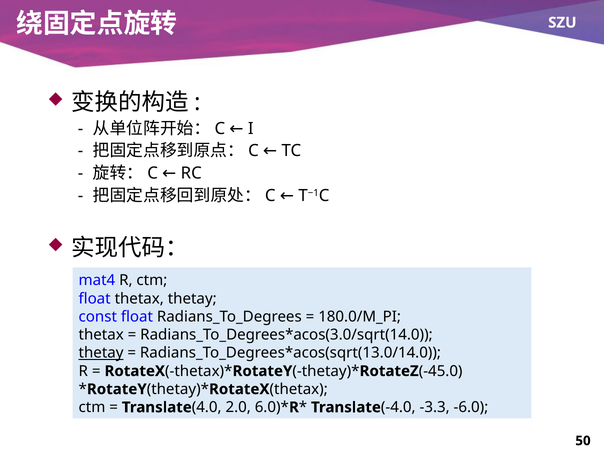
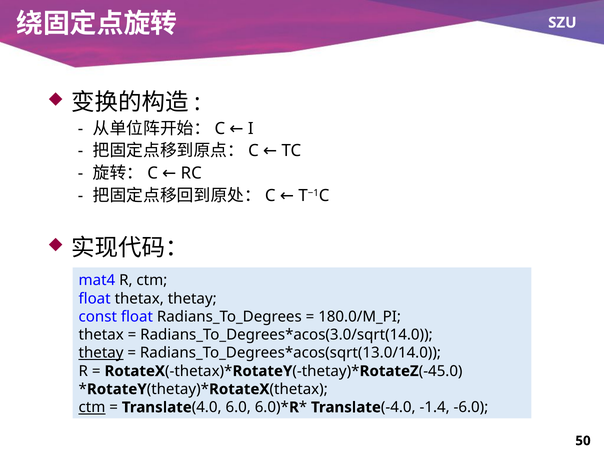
ctm underline: none -> present (92, 407)
2.0: 2.0 -> 6.0 (238, 407)
-3.3: -3.3 -> -1.4 (435, 407)
